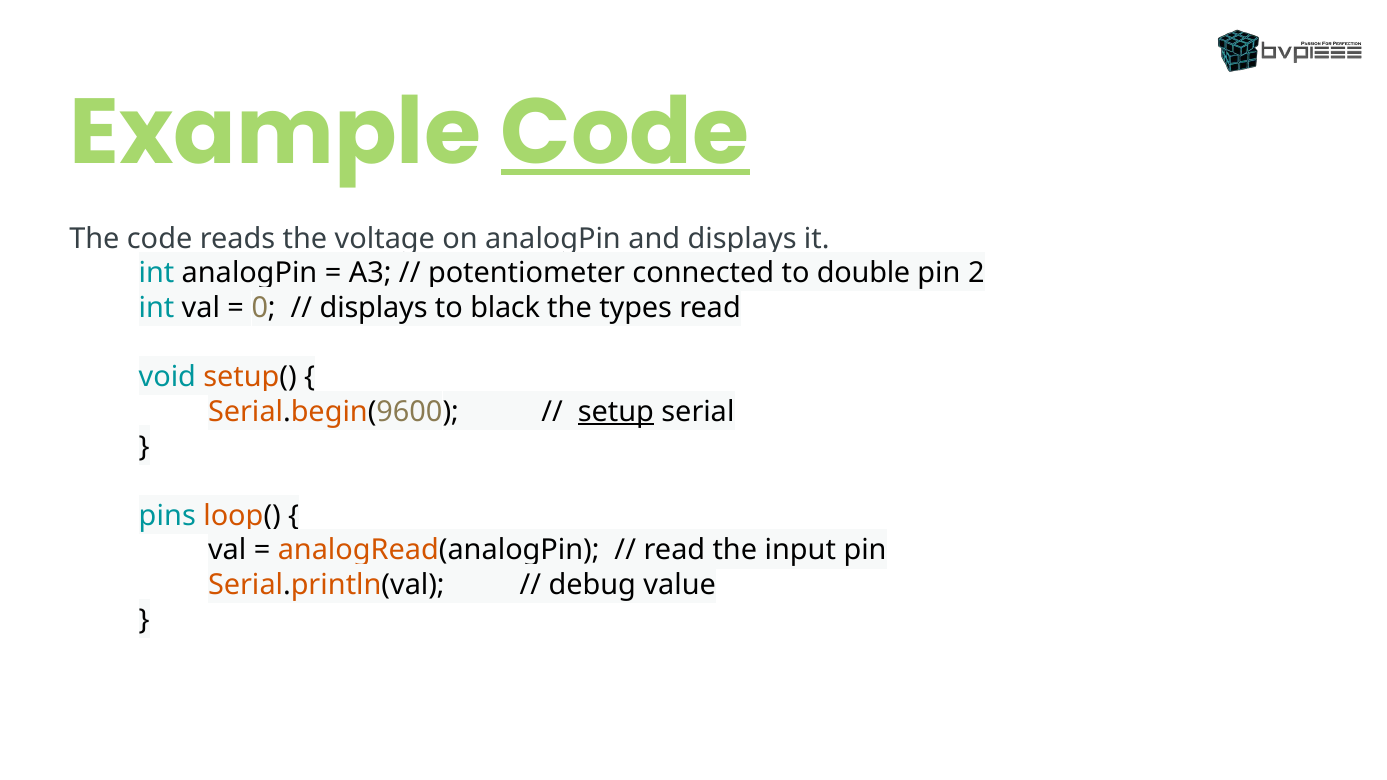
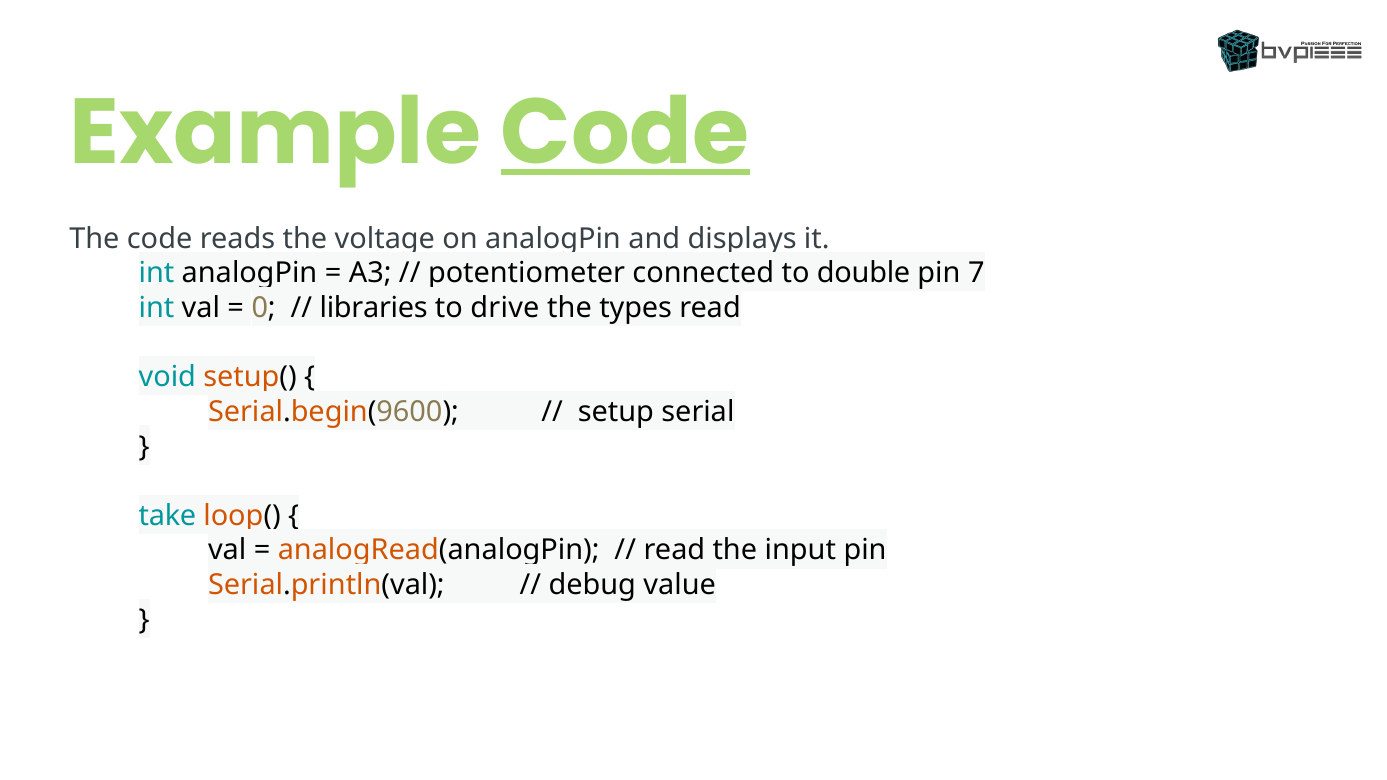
2: 2 -> 7 (976, 273)
displays: displays -> libraries (374, 308)
black: black -> drive (505, 308)
setup underline: present -> none (616, 412)
pins: pins -> take (167, 516)
